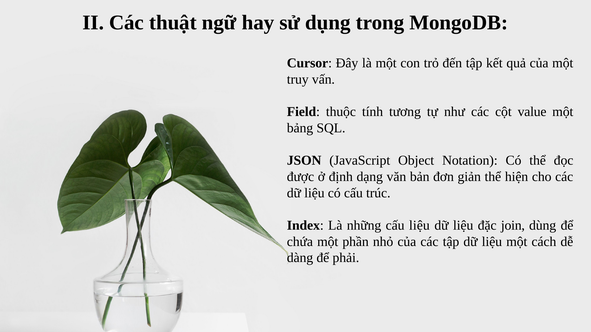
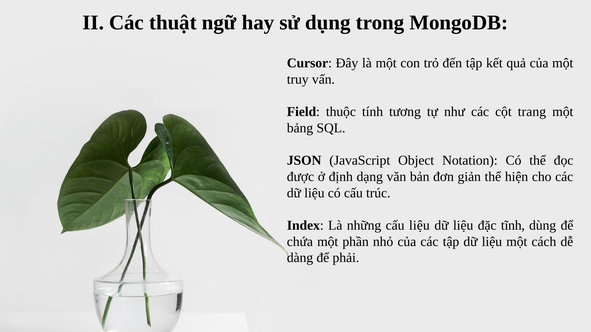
value: value -> trang (532, 112)
join: join -> tĩnh (513, 226)
